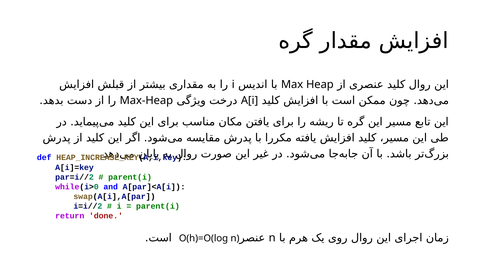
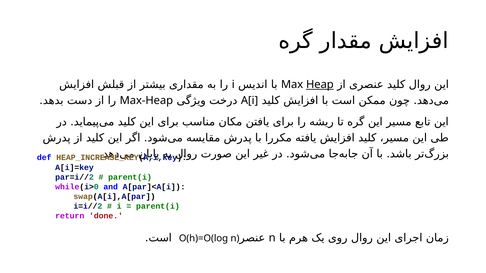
Heap underline: none -> present (320, 85)
